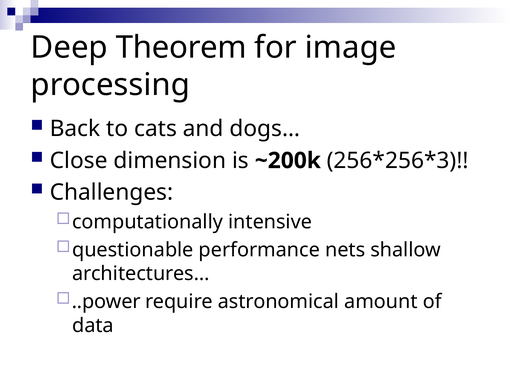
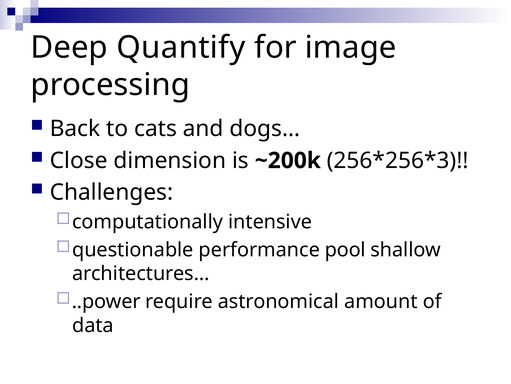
Theorem: Theorem -> Quantify (181, 47)
nets: nets -> pool (345, 249)
